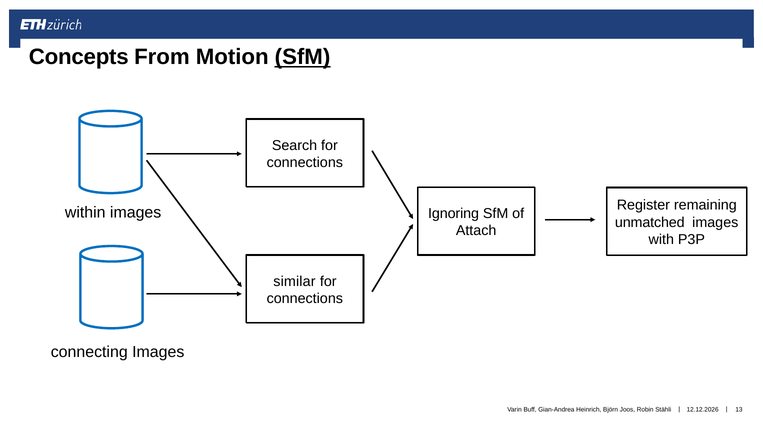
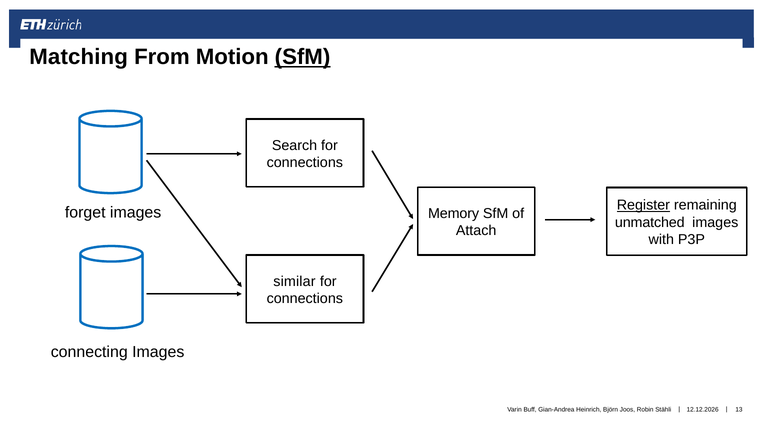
Concepts: Concepts -> Matching (79, 57)
Register underline: none -> present (643, 205)
within: within -> forget (85, 213)
Ignoring: Ignoring -> Memory (454, 214)
